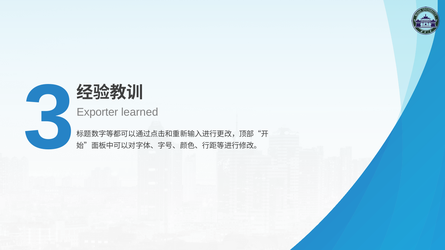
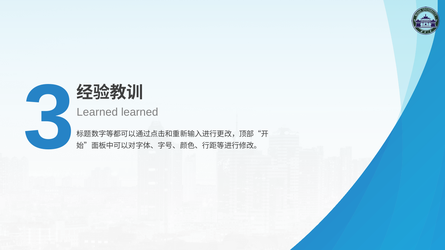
3 Exporter: Exporter -> Learned (97, 112)
